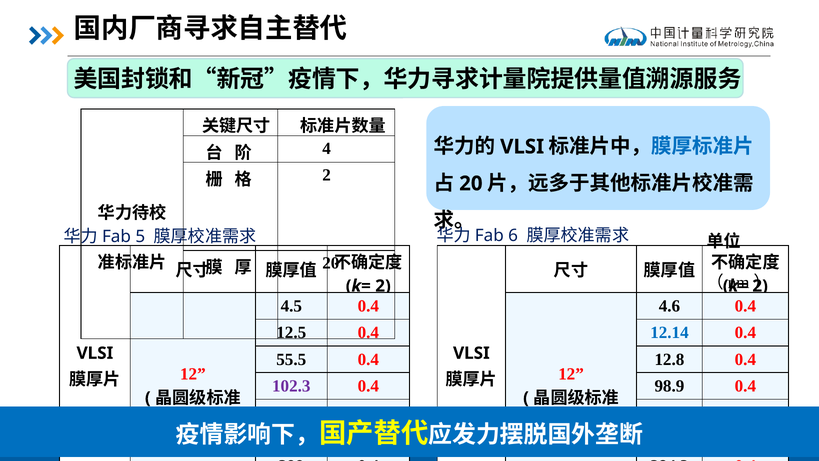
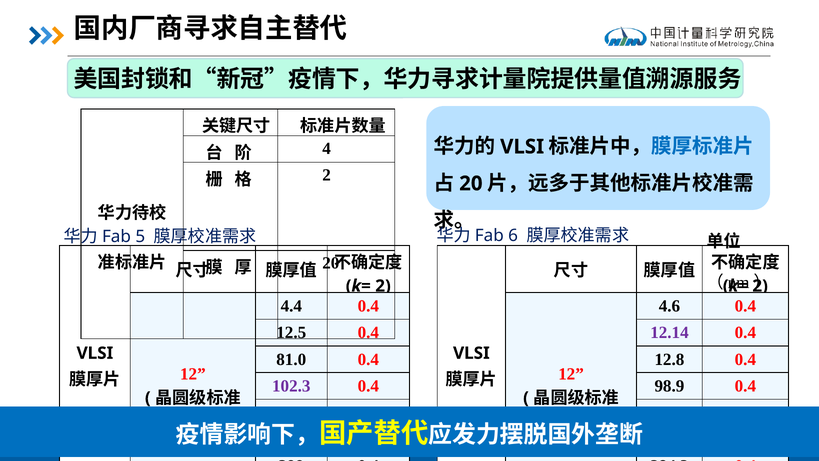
4.5: 4.5 -> 4.4 (291, 306)
12.14 colour: blue -> purple (669, 333)
55.5: 55.5 -> 81.0 (291, 359)
